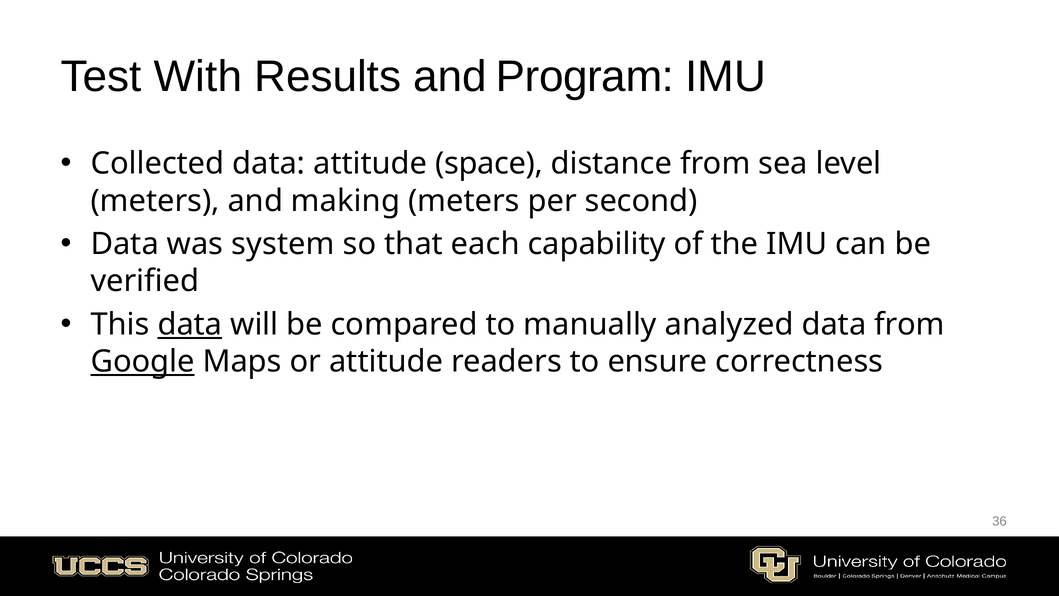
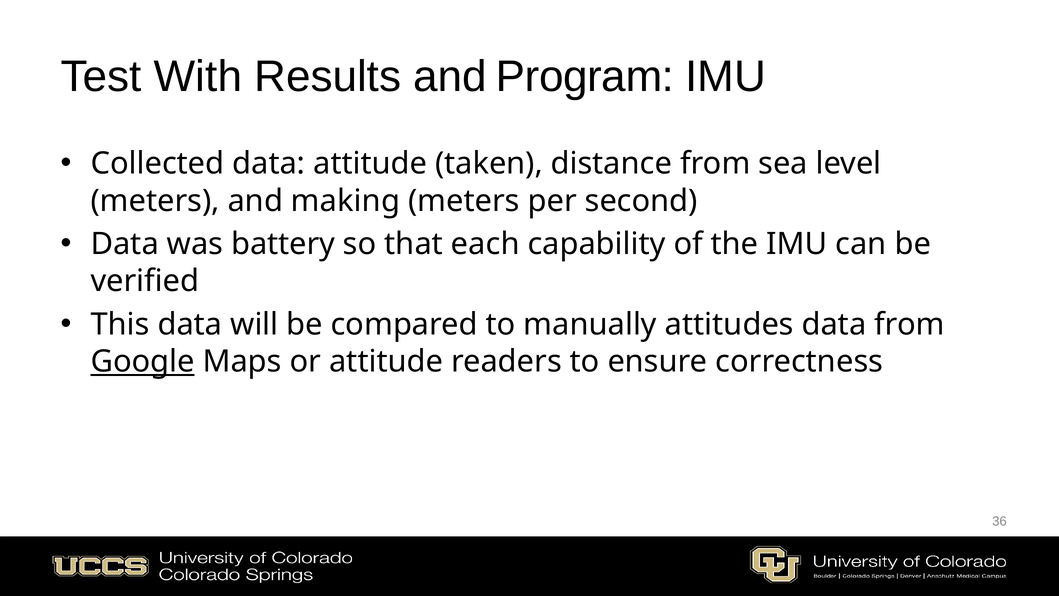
space: space -> taken (489, 164)
system: system -> battery (283, 244)
data underline: present -> none (190, 324)
analyzed: analyzed -> attitudes (729, 324)
